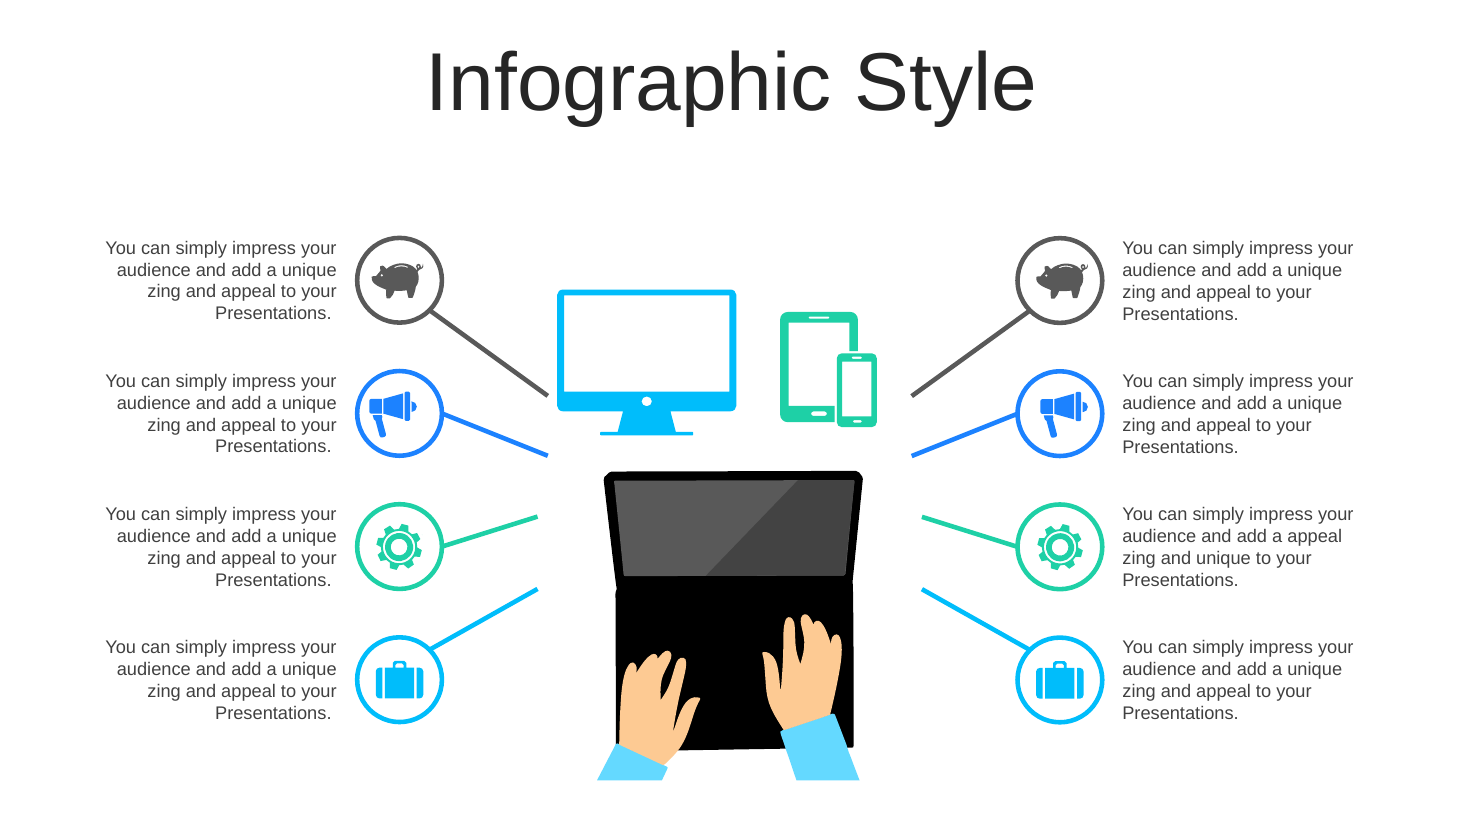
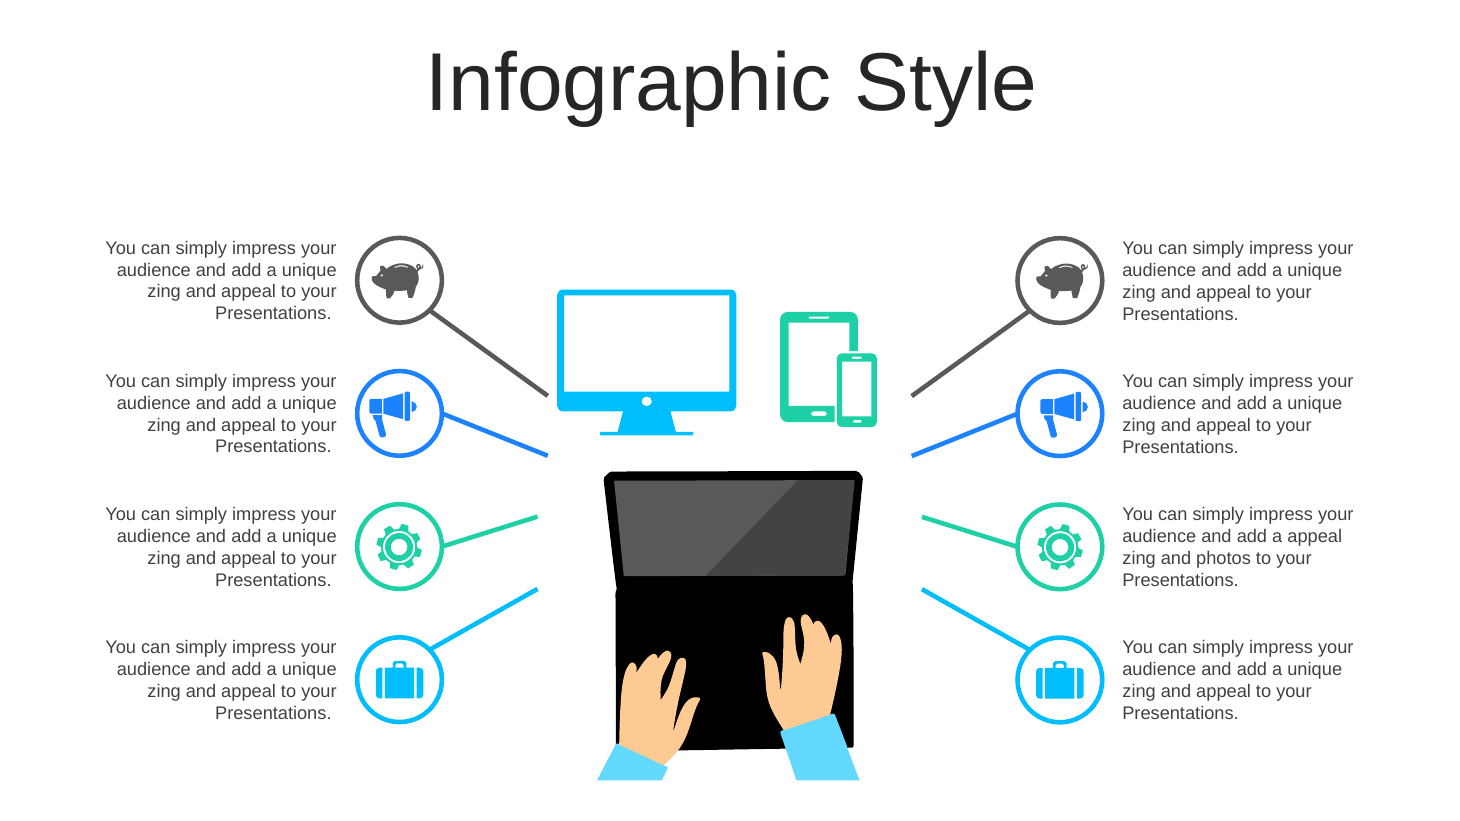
and unique: unique -> photos (1224, 559)
